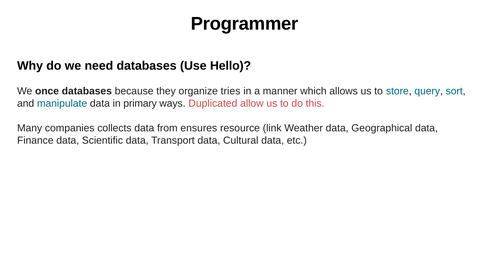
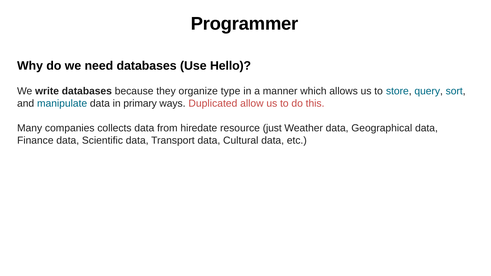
once: once -> write (47, 91)
tries: tries -> type (231, 91)
ensures: ensures -> hiredate (199, 128)
link: link -> just (272, 128)
